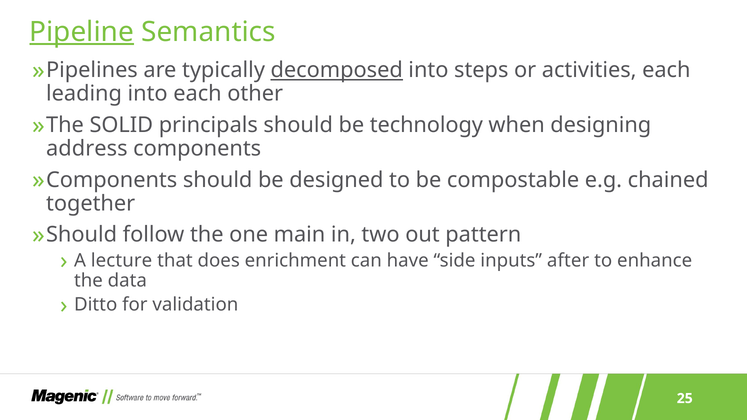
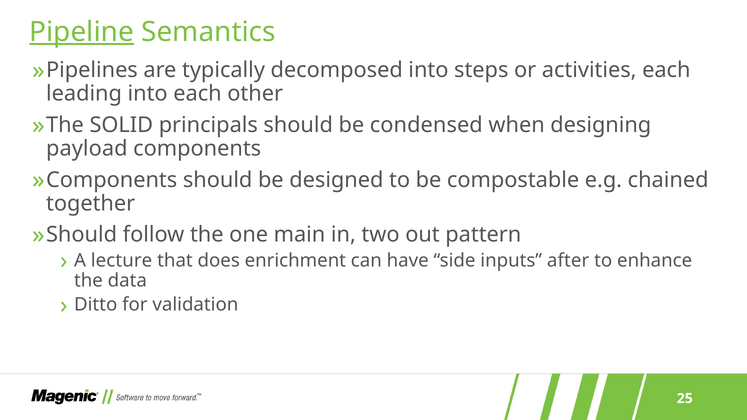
decomposed underline: present -> none (337, 70)
technology: technology -> condensed (426, 125)
address: address -> payload (87, 149)
